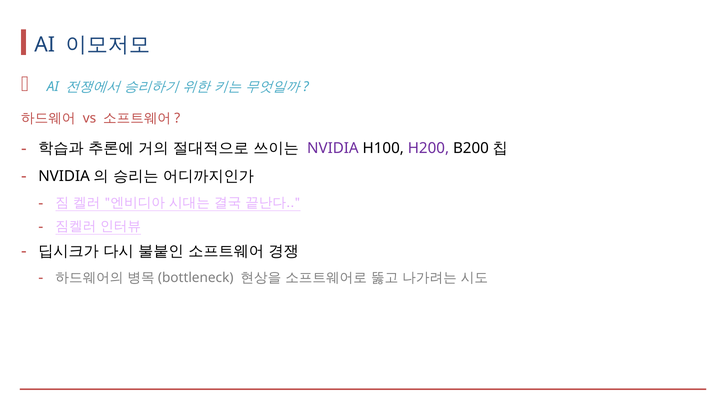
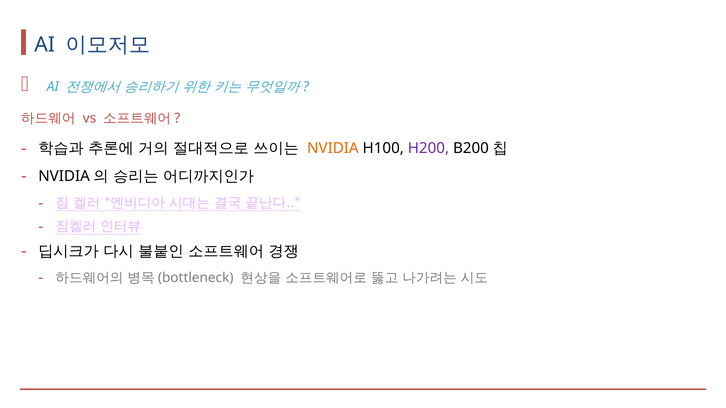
NVIDIA colour: purple -> orange (333, 149)
